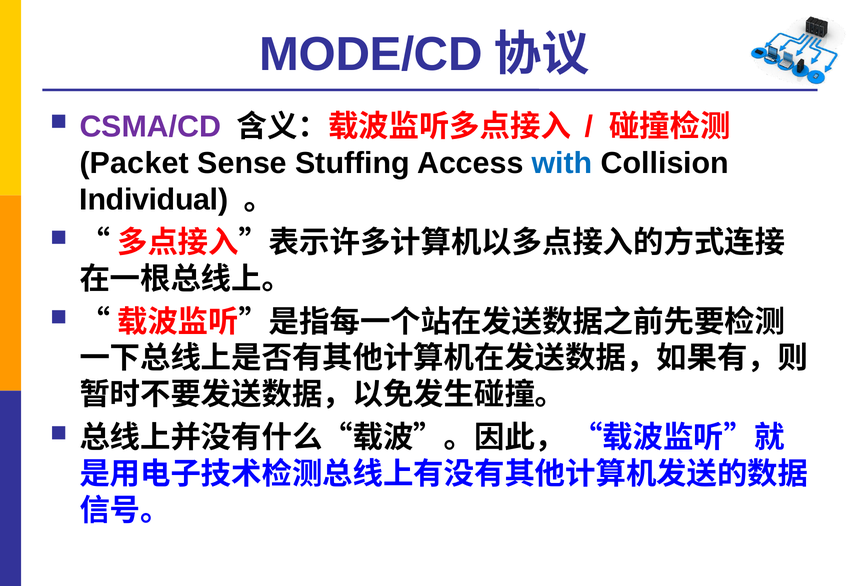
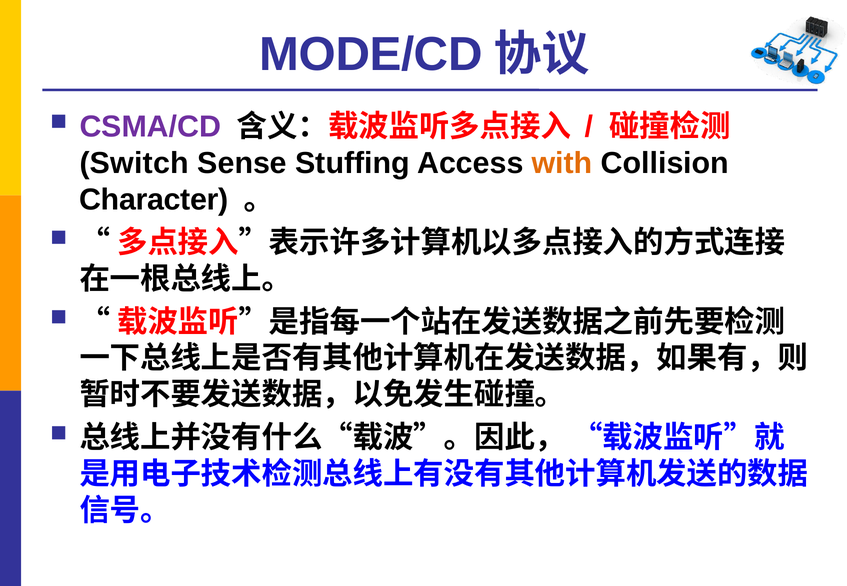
Packet: Packet -> Switch (134, 163)
with colour: blue -> orange (562, 163)
Individual: Individual -> Character (154, 200)
